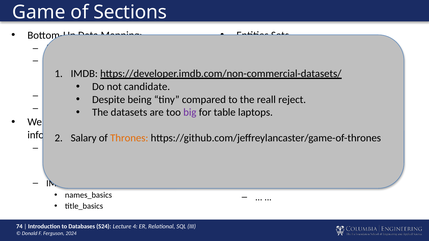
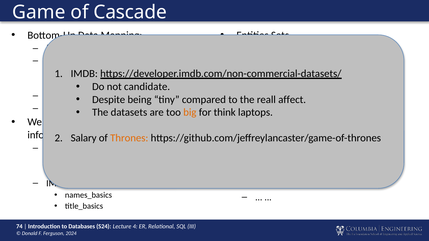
Sections: Sections -> Cascade (130, 12)
reject: reject -> affect (292, 100)
big colour: purple -> orange (190, 113)
table: table -> think (225, 113)
